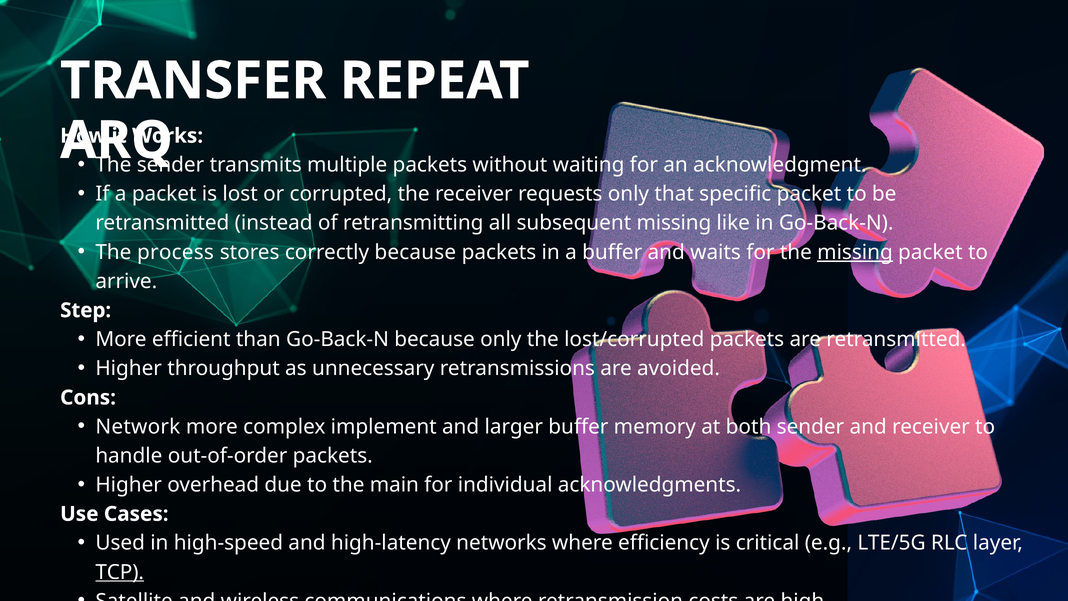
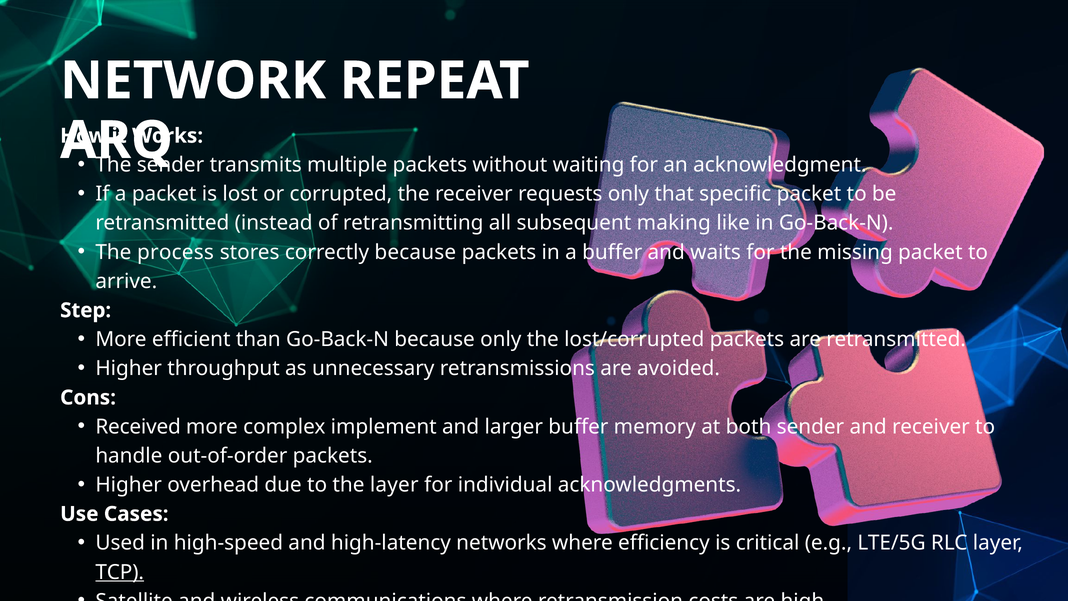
TRANSFER: TRANSFER -> NETWORK (193, 81)
subsequent missing: missing -> making (674, 223)
missing underline: present -> none (855, 252)
Network: Network -> Received (138, 427)
the main: main -> layer (394, 485)
